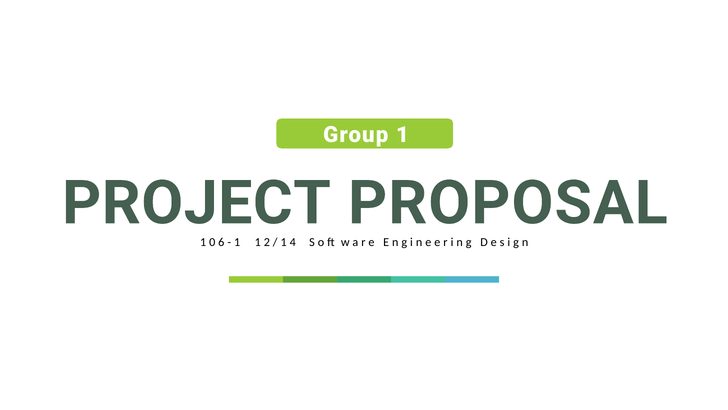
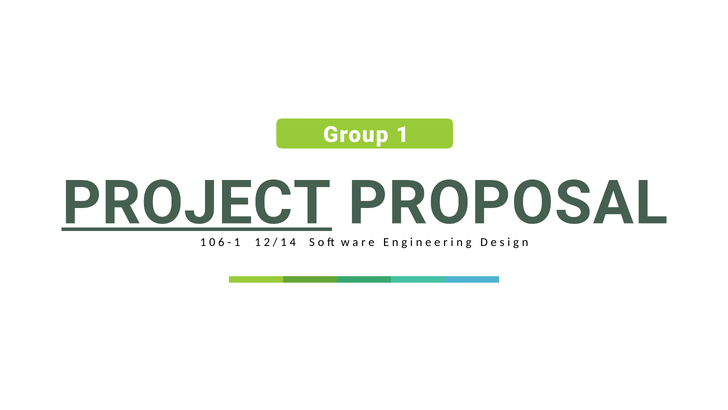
PROJECT underline: none -> present (196, 203)
